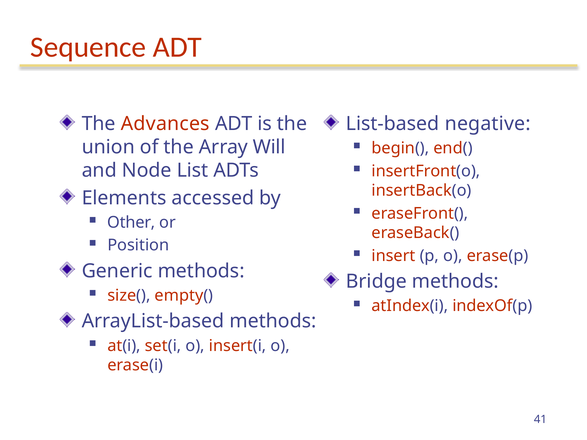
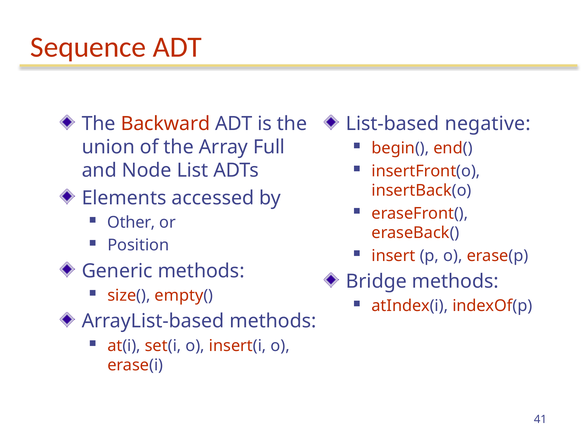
Advances: Advances -> Backward (165, 124)
Will: Will -> Full (269, 147)
